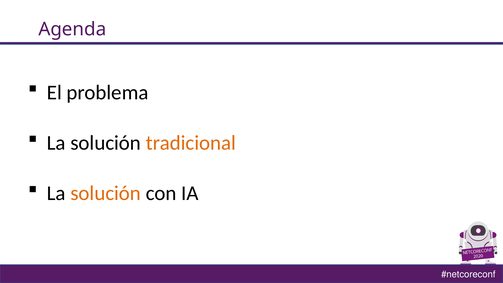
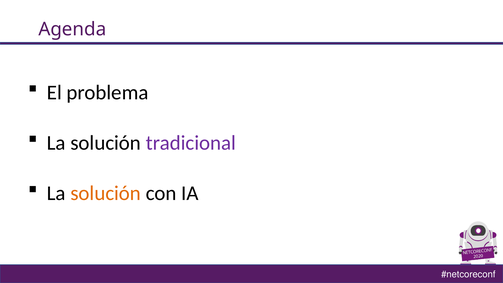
tradicional colour: orange -> purple (191, 143)
